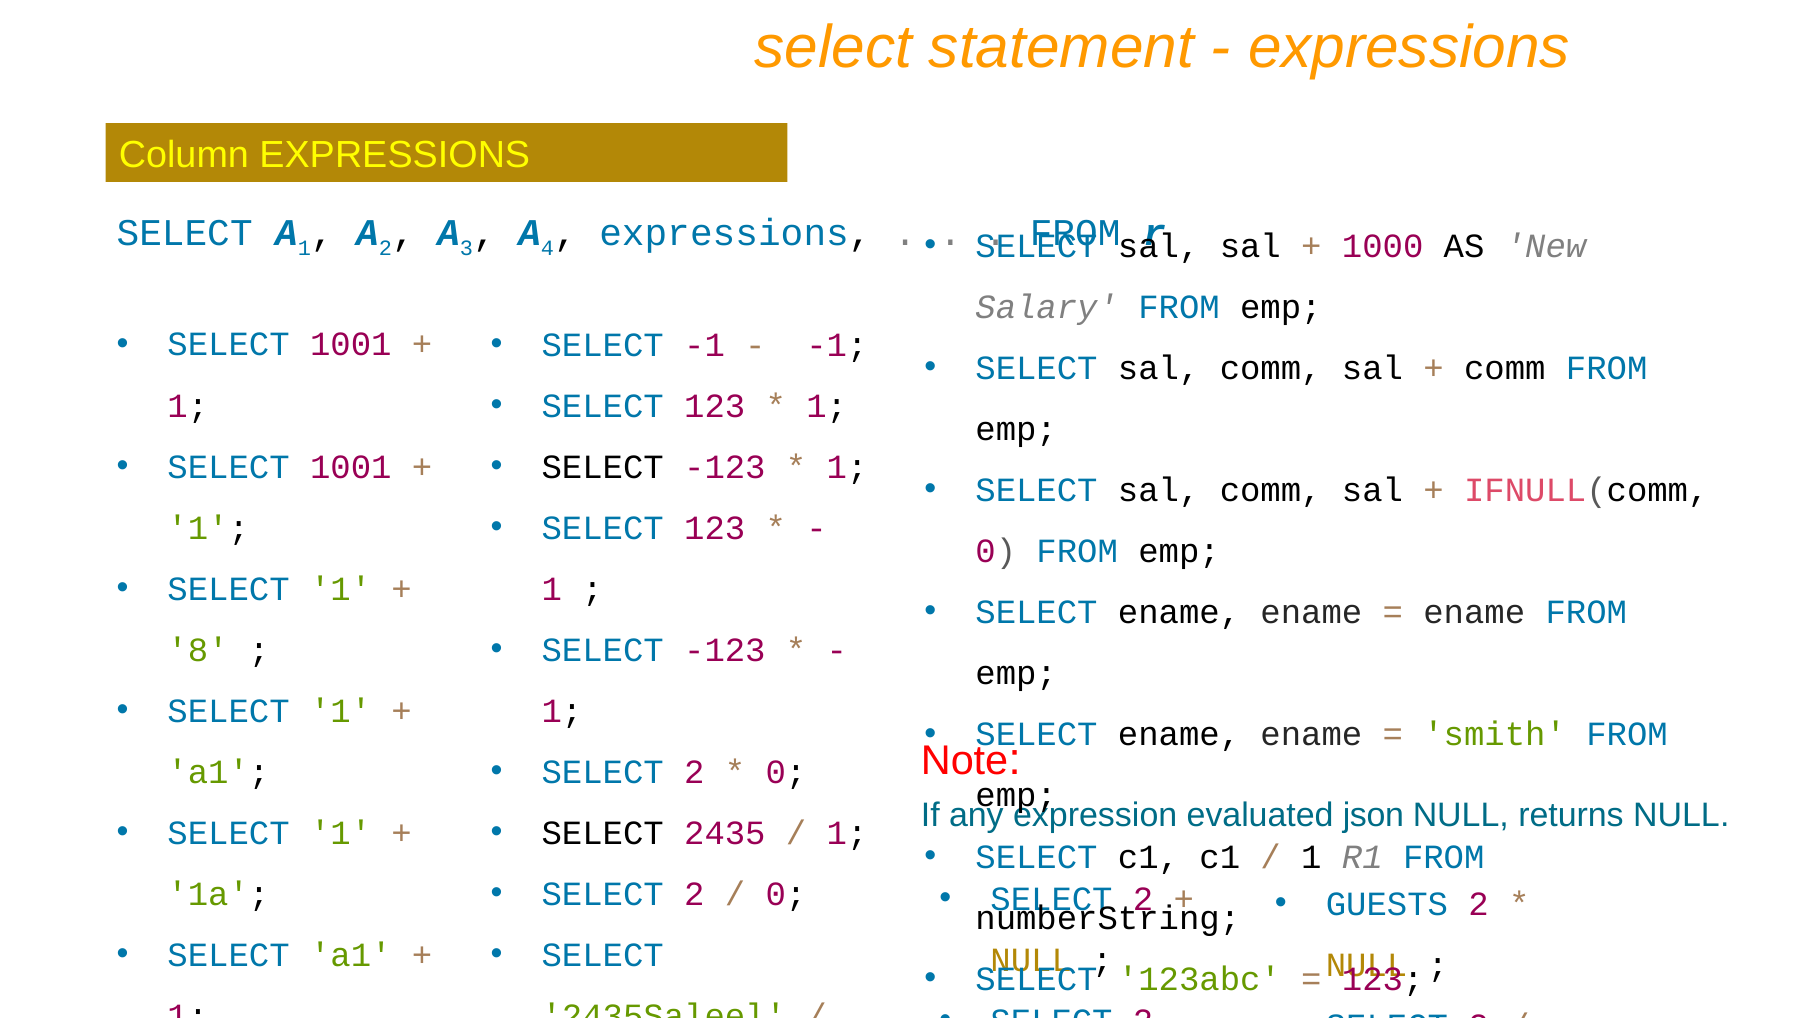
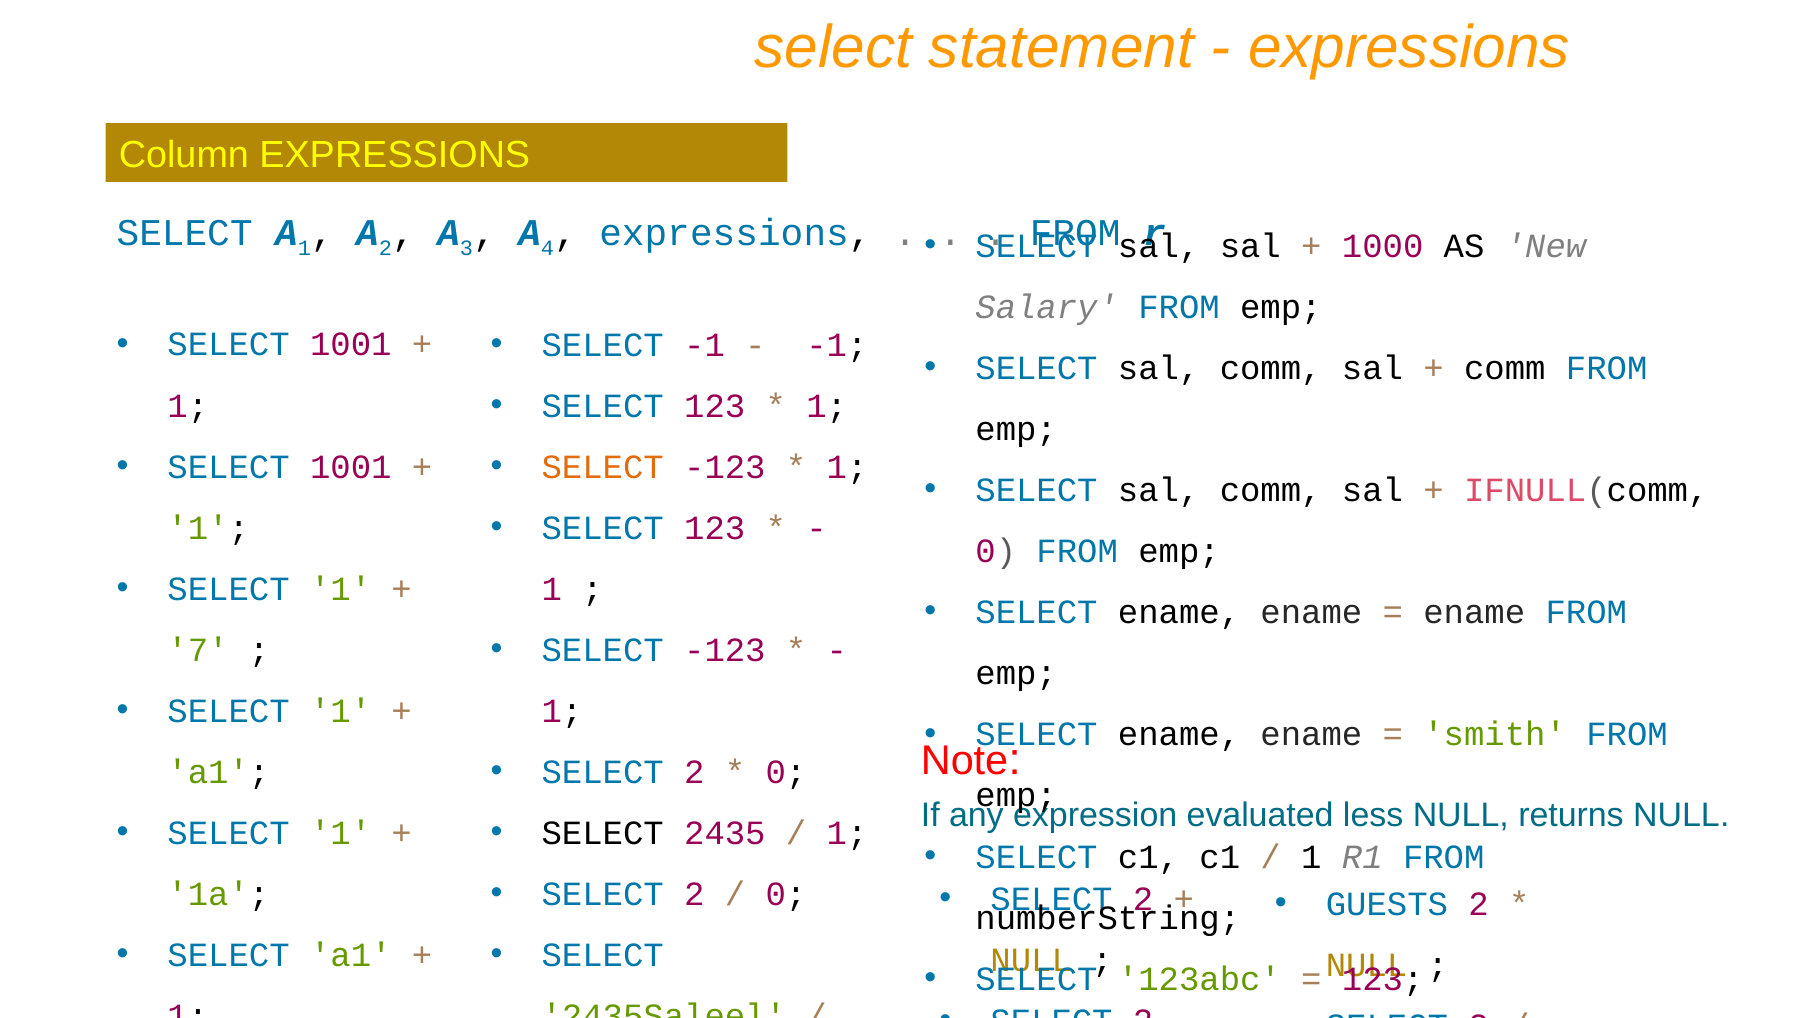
SELECT colour: black -> orange (603, 467)
8: 8 -> 7 (198, 650)
json: json -> less (1373, 816)
